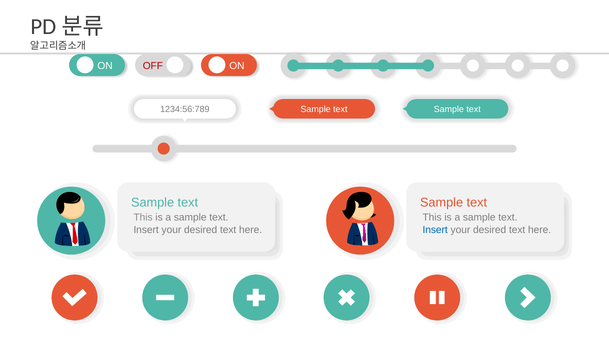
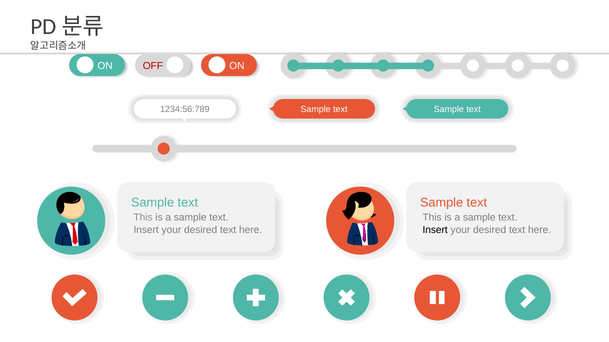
Insert colour: blue -> black (435, 230)
